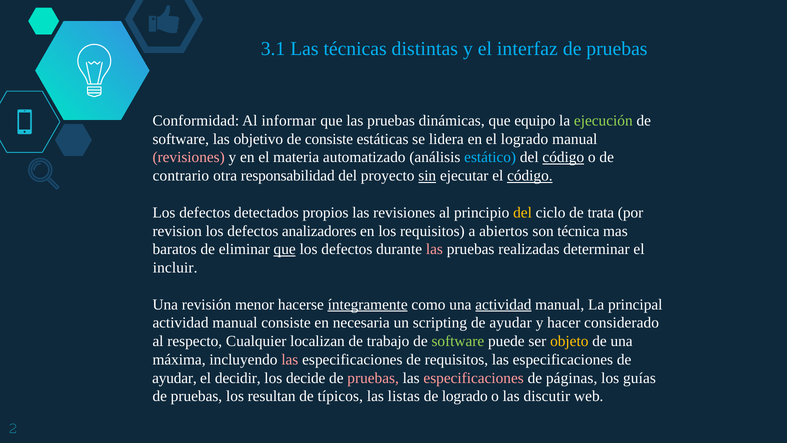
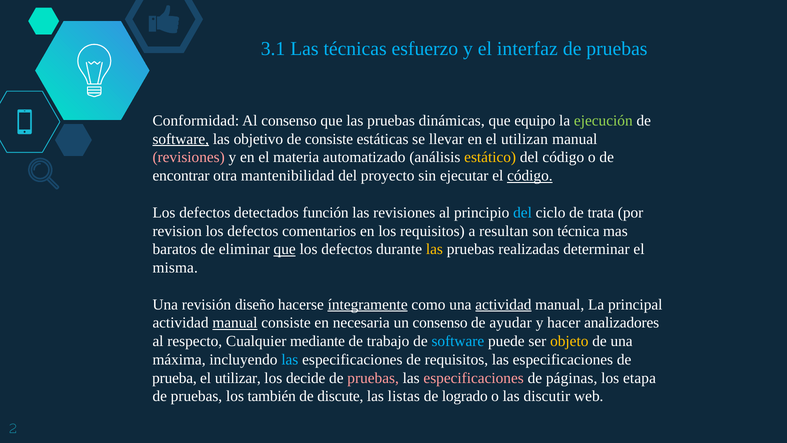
distintas: distintas -> esfuerzo (425, 49)
Al informar: informar -> consenso (289, 121)
software underline: none -> present (181, 139)
lidera: lidera -> llevar (446, 139)
el logrado: logrado -> utilizan (524, 139)
estático colour: light blue -> yellow (490, 157)
código underline: present -> none (563, 157)
contrario: contrario -> encontrar (181, 176)
responsabilidad: responsabilidad -> mantenibilidad (288, 176)
sin underline: present -> none (427, 176)
propios: propios -> función (326, 212)
del colour: yellow -> light blue (523, 212)
analizadores: analizadores -> comentarios (319, 231)
abiertos: abiertos -> resultan (504, 231)
las colour: pink -> yellow (434, 249)
incluir: incluir -> misma (175, 268)
menor: menor -> diseño (255, 304)
manual underline: none -> present (235, 323)
un scripting: scripting -> consenso (440, 323)
considerado: considerado -> analizadores (622, 323)
localizan: localizan -> mediante (318, 341)
software colour: light green -> light blue (458, 341)
las colour: pink -> light blue (290, 359)
ayudar: ayudar -> prueba (174, 378)
decidir: decidir -> utilizar (238, 378)
guías: guías -> etapa (639, 378)
resultan: resultan -> también (272, 396)
típicos: típicos -> discute (340, 396)
